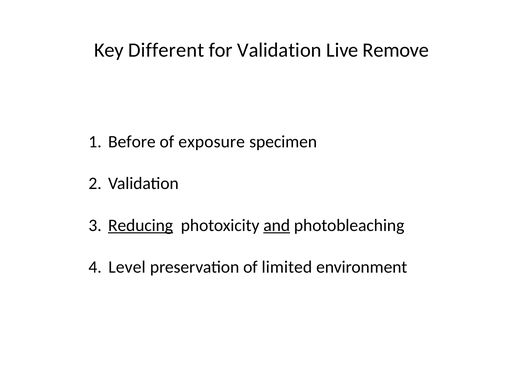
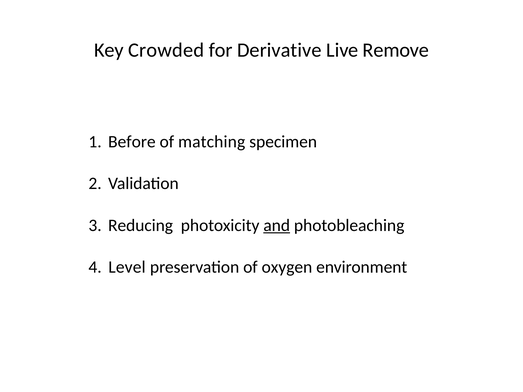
Different: Different -> Crowded (166, 50)
for Validation: Validation -> Derivative (279, 50)
exposure: exposure -> matching (212, 142)
Reducing underline: present -> none (141, 225)
limited: limited -> oxygen (287, 267)
